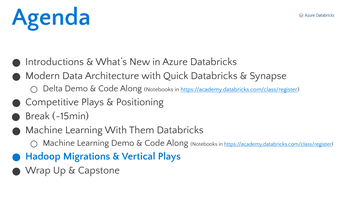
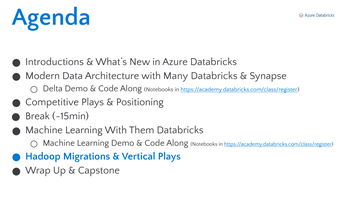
Quick: Quick -> Many (176, 76)
